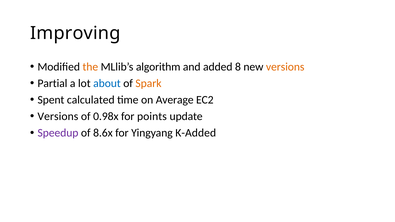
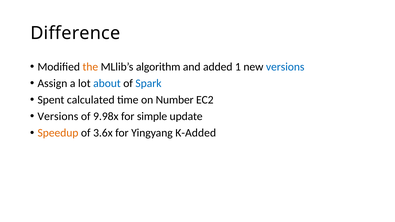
Improving: Improving -> Difference (75, 33)
8: 8 -> 1 (238, 67)
versions colour: orange -> blue (285, 67)
Partial: Partial -> Assign (52, 83)
Spark colour: orange -> blue (148, 83)
Average: Average -> Number (175, 100)
0.98x: 0.98x -> 9.98x (106, 116)
points: points -> simple (152, 116)
Speedup colour: purple -> orange (58, 133)
8.6x: 8.6x -> 3.6x (103, 133)
